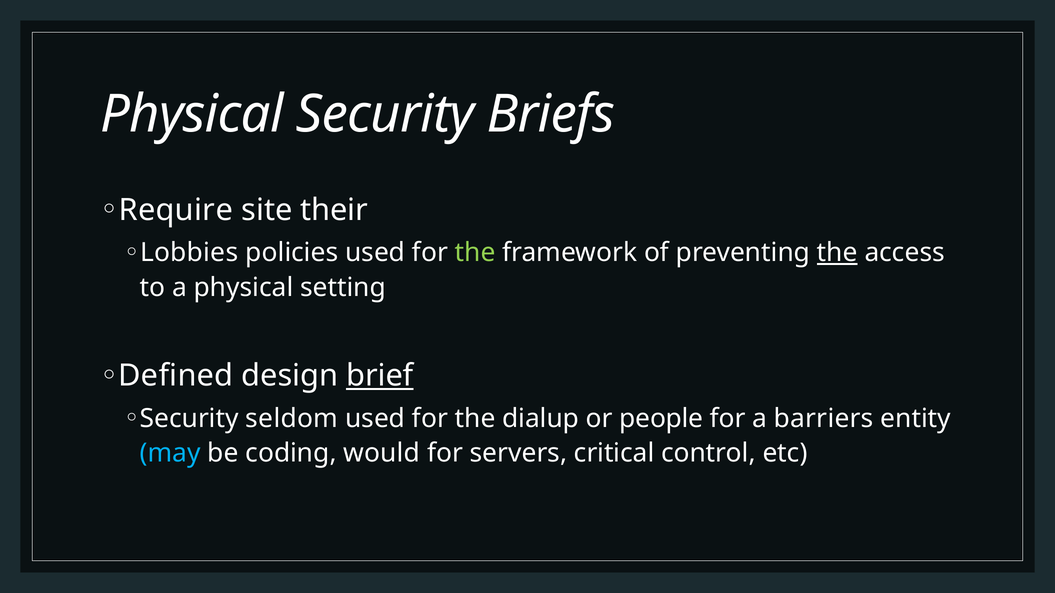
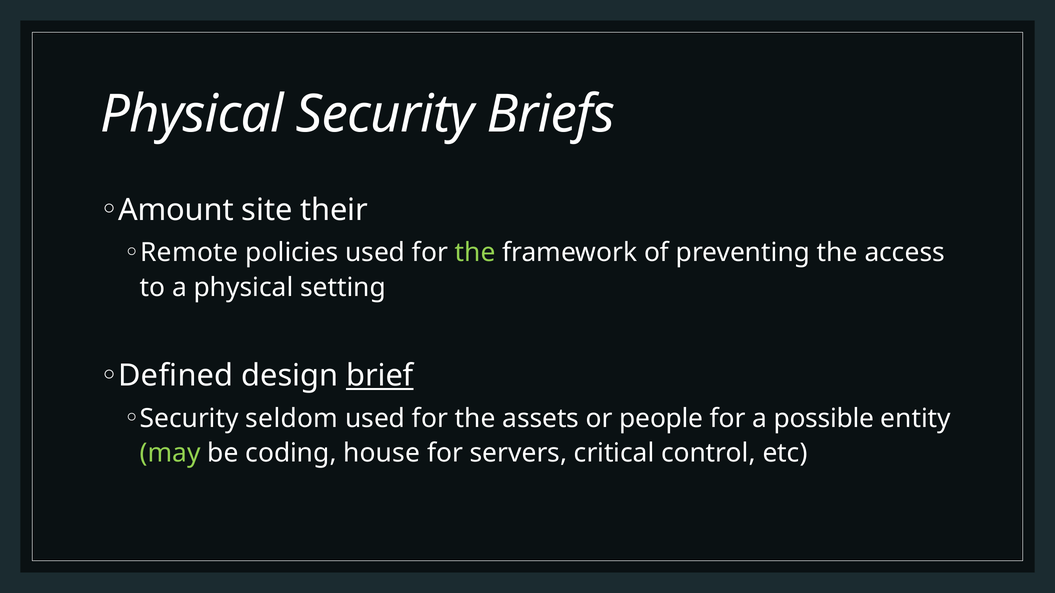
Require: Require -> Amount (176, 210)
Lobbies: Lobbies -> Remote (189, 253)
the underline: present -> none (837, 253)
dialup: dialup -> assets (541, 419)
barriers: barriers -> possible (824, 419)
may colour: light blue -> light green (170, 454)
would: would -> house (382, 454)
